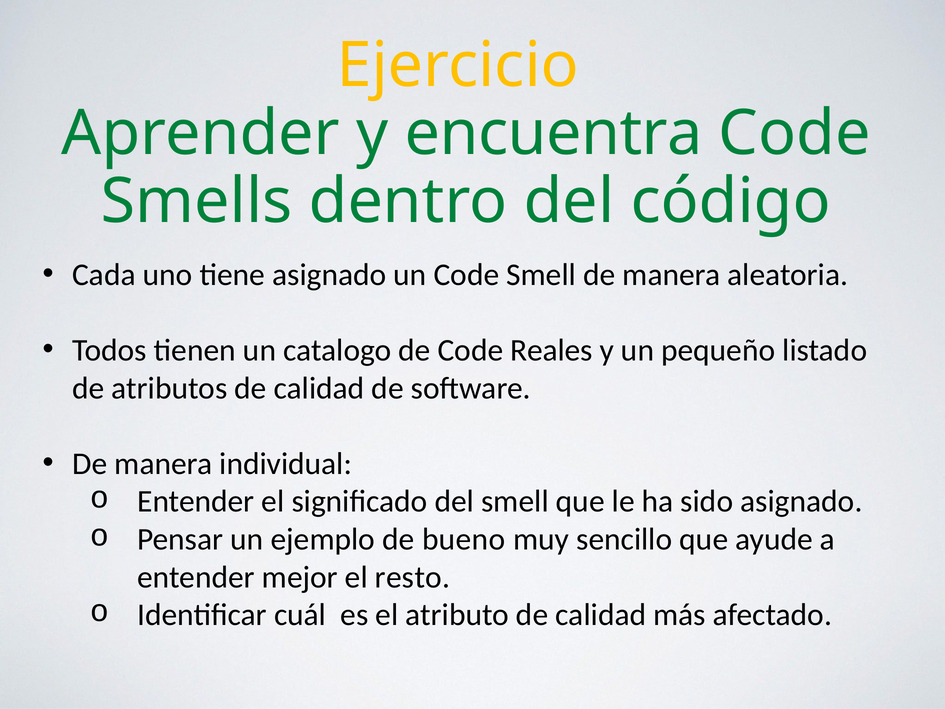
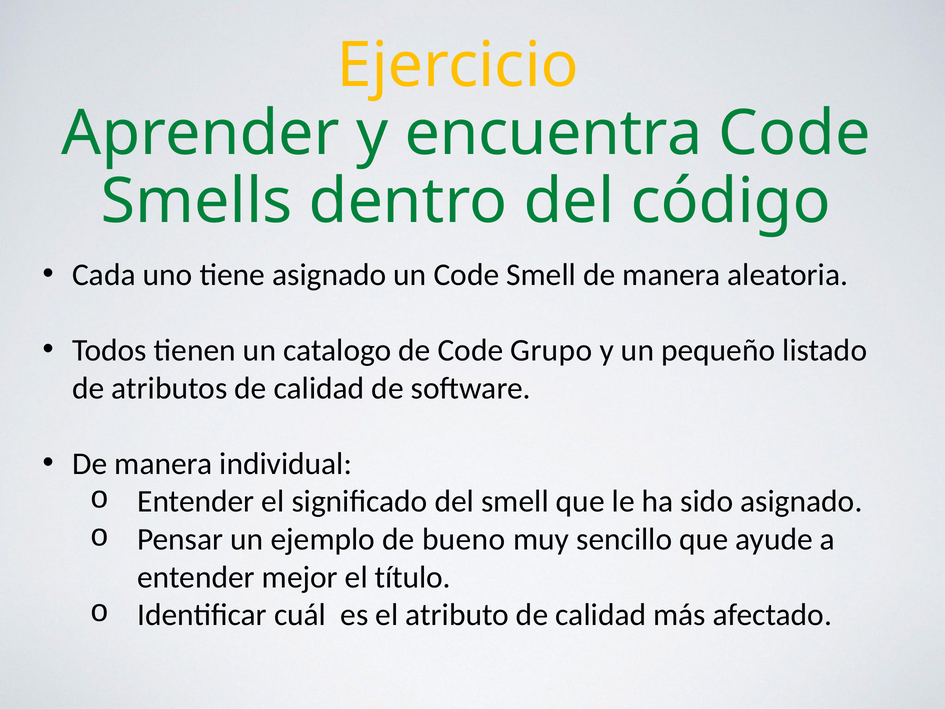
Reales: Reales -> Grupo (551, 350)
resto: resto -> título (413, 577)
